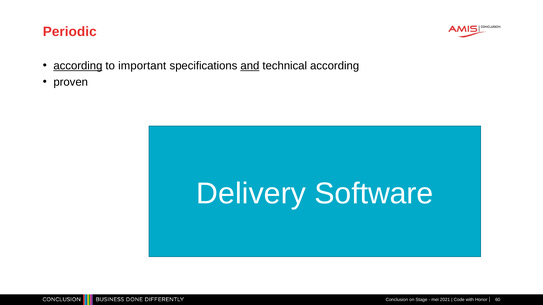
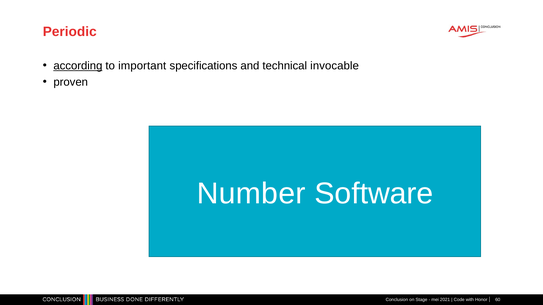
and underline: present -> none (250, 66)
technical according: according -> invocable (335, 66)
Delivery: Delivery -> Number (251, 194)
